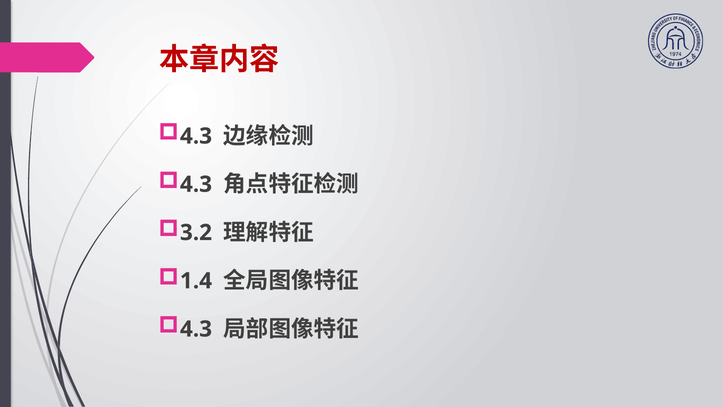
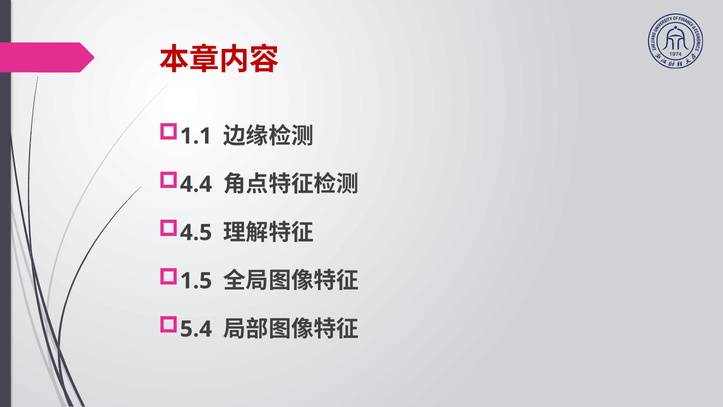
4.3: 4.3 -> 1.1 (196, 136)
4.3: 4.3 -> 4.4 (196, 184)
3.2: 3.2 -> 4.5 (196, 232)
1.4: 1.4 -> 1.5 (196, 281)
4.3: 4.3 -> 5.4 (196, 329)
